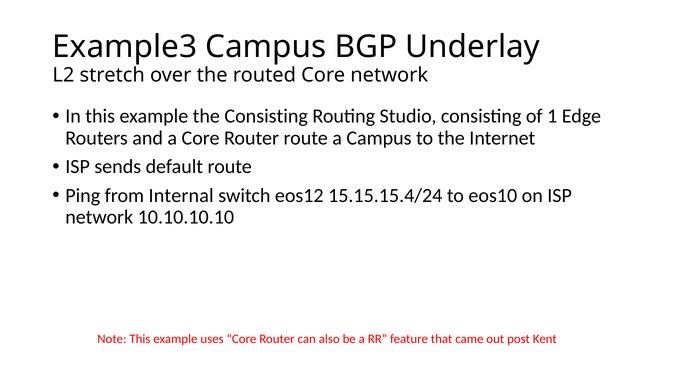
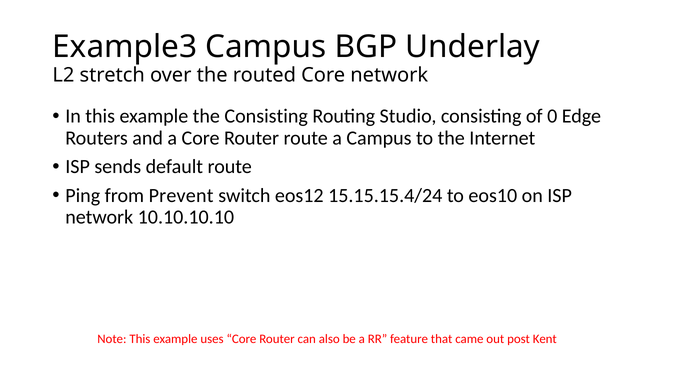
1: 1 -> 0 (552, 116)
Internal: Internal -> Prevent (181, 196)
